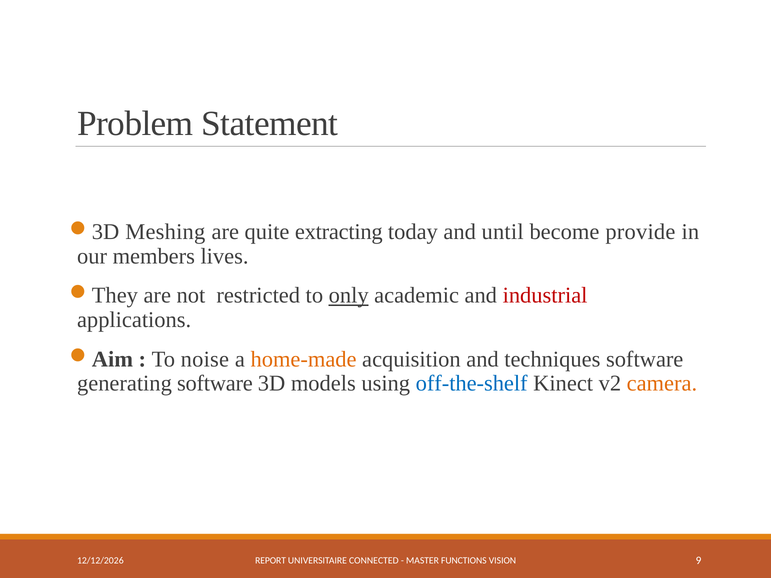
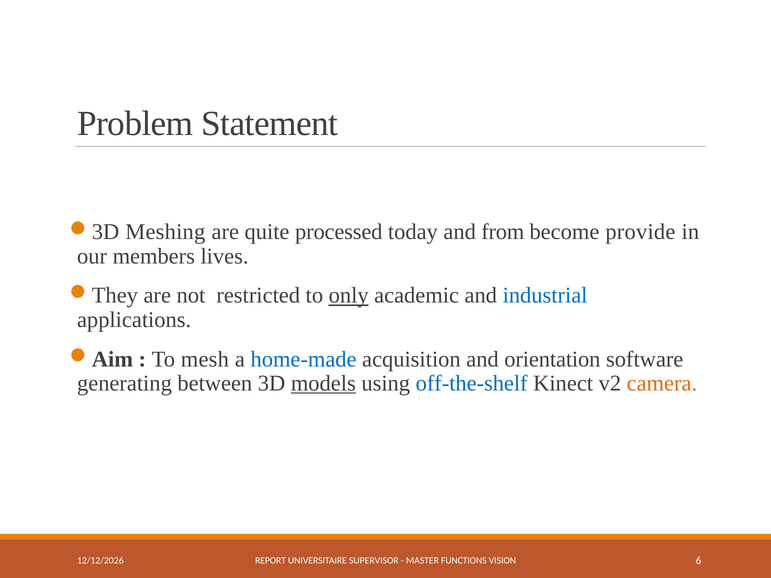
extracting: extracting -> processed (339, 232)
until: until -> from (503, 232)
industrial colour: red -> blue (545, 296)
noise: noise -> mesh (205, 359)
home-made colour: orange -> blue (304, 359)
techniques: techniques -> orientation (552, 359)
generating software: software -> between (215, 384)
models underline: none -> present (323, 384)
CONNECTED: CONNECTED -> SUPERVISOR (374, 561)
9: 9 -> 6 (699, 561)
